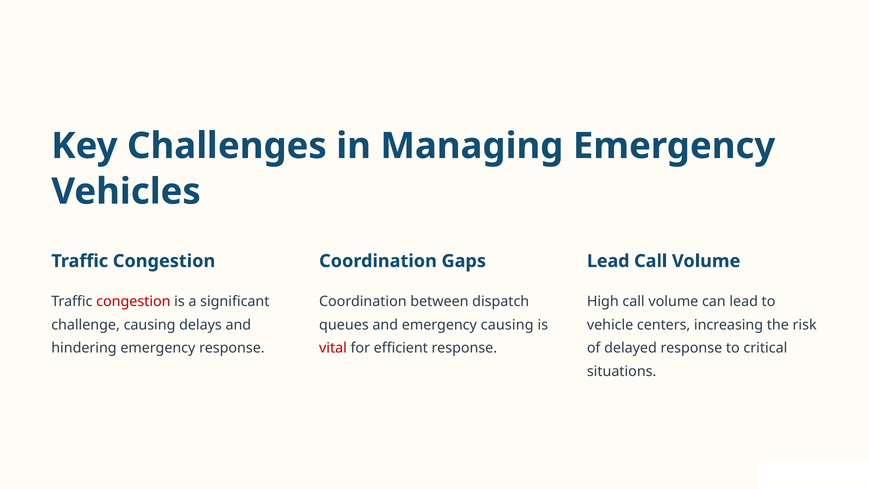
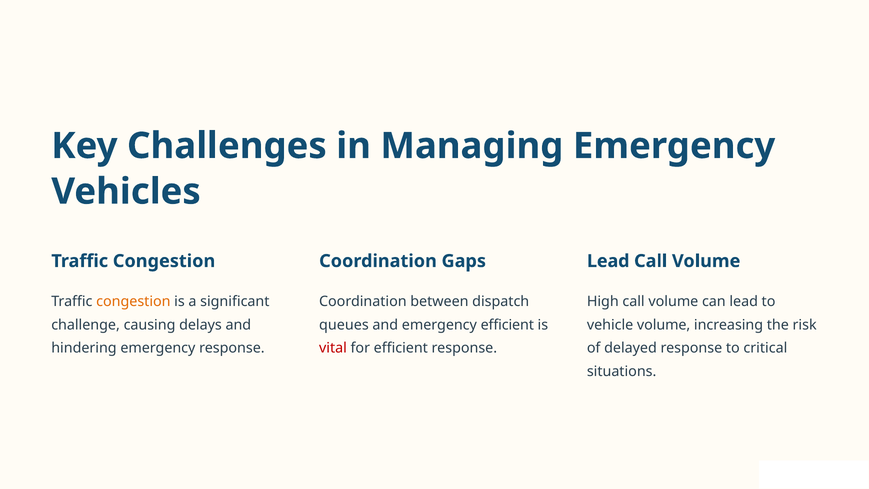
congestion colour: red -> orange (133, 301)
emergency causing: causing -> efficient (507, 325)
vehicle centers: centers -> volume (664, 325)
